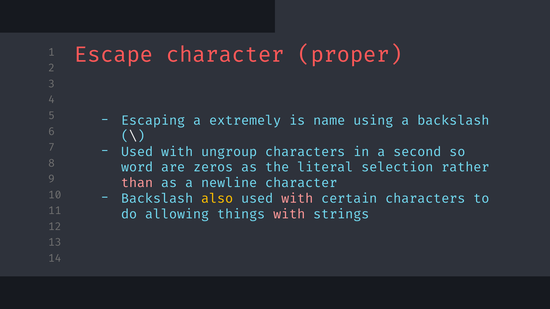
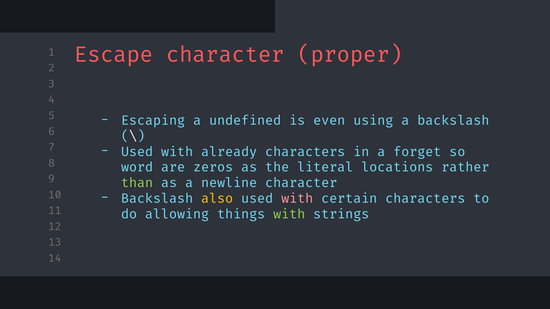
extremely: extremely -> undefined (245, 121)
name: name -> even (329, 121)
ungroup: ungroup -> already (229, 152)
second: second -> forget (417, 152)
selection: selection -> locations (397, 168)
than colour: pink -> light green (137, 183)
with colour: pink -> light green (289, 214)
